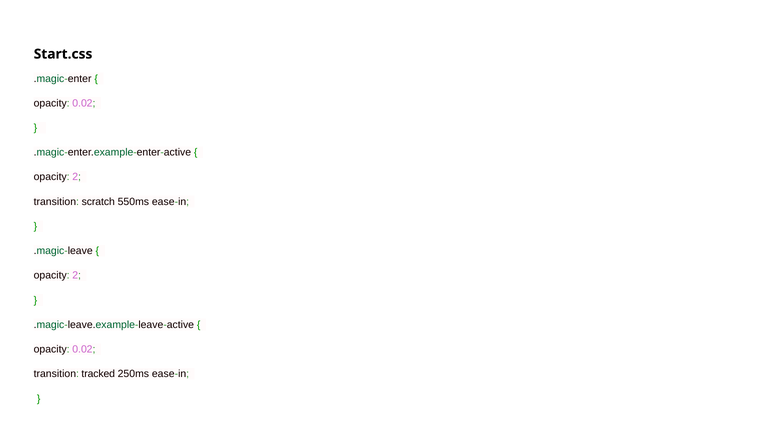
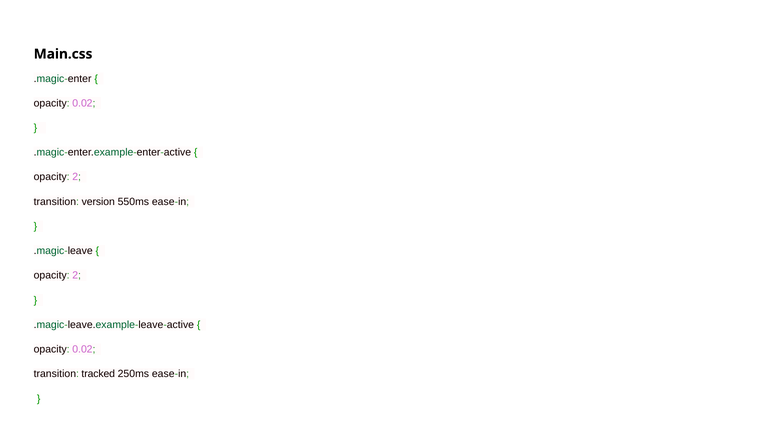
Start.css: Start.css -> Main.css (63, 54)
scratch: scratch -> version (98, 202)
